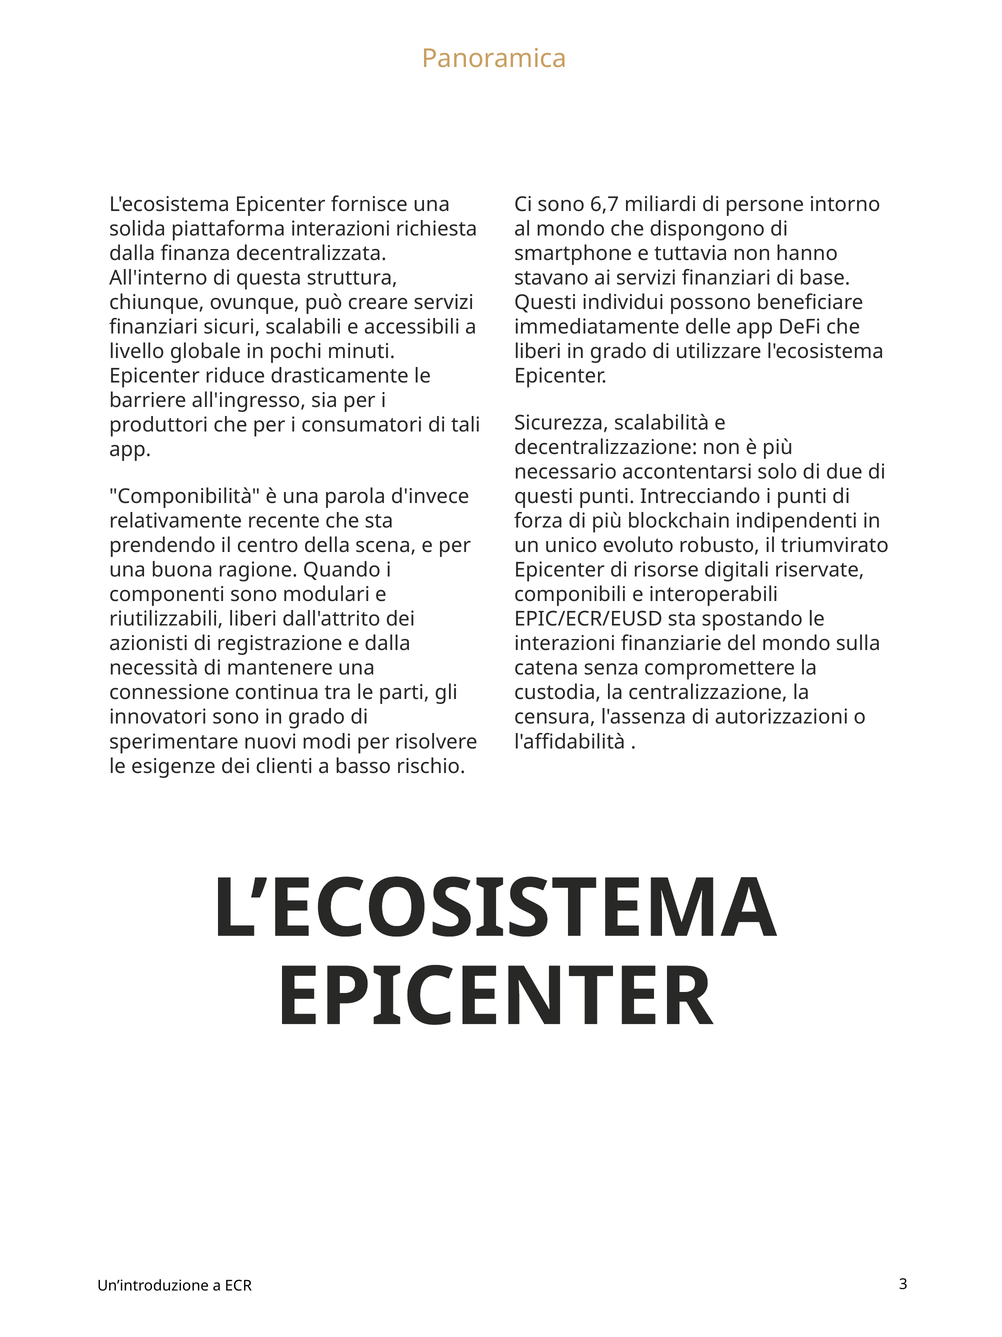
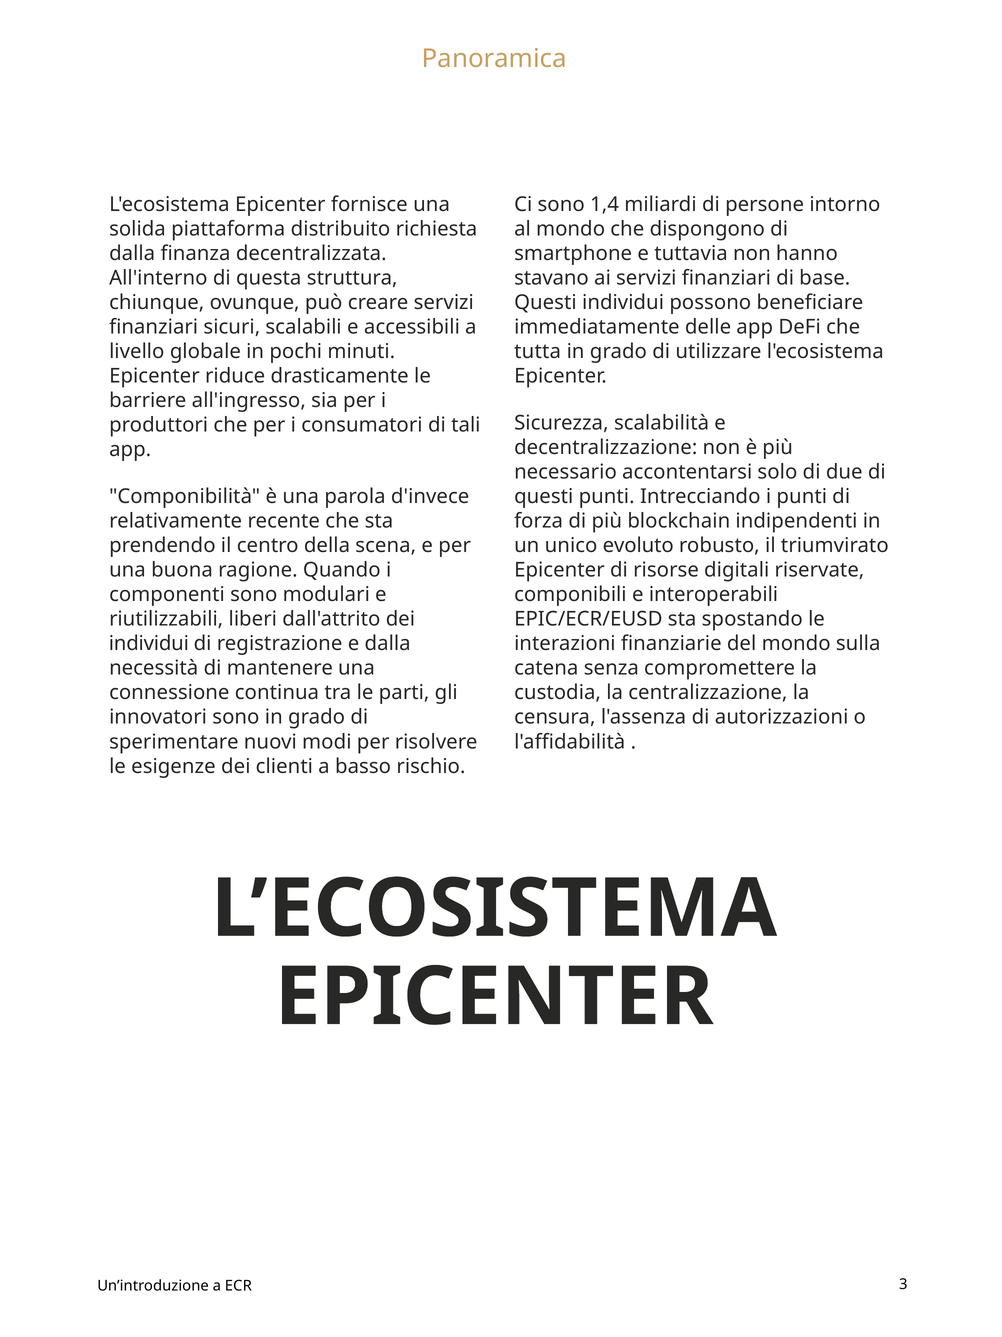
6,7: 6,7 -> 1,4 (605, 204)
piattaforma interazioni: interazioni -> distribuito (340, 229)
liberi: liberi -> tutta (538, 351)
azionisti: azionisti -> individui (149, 643)
